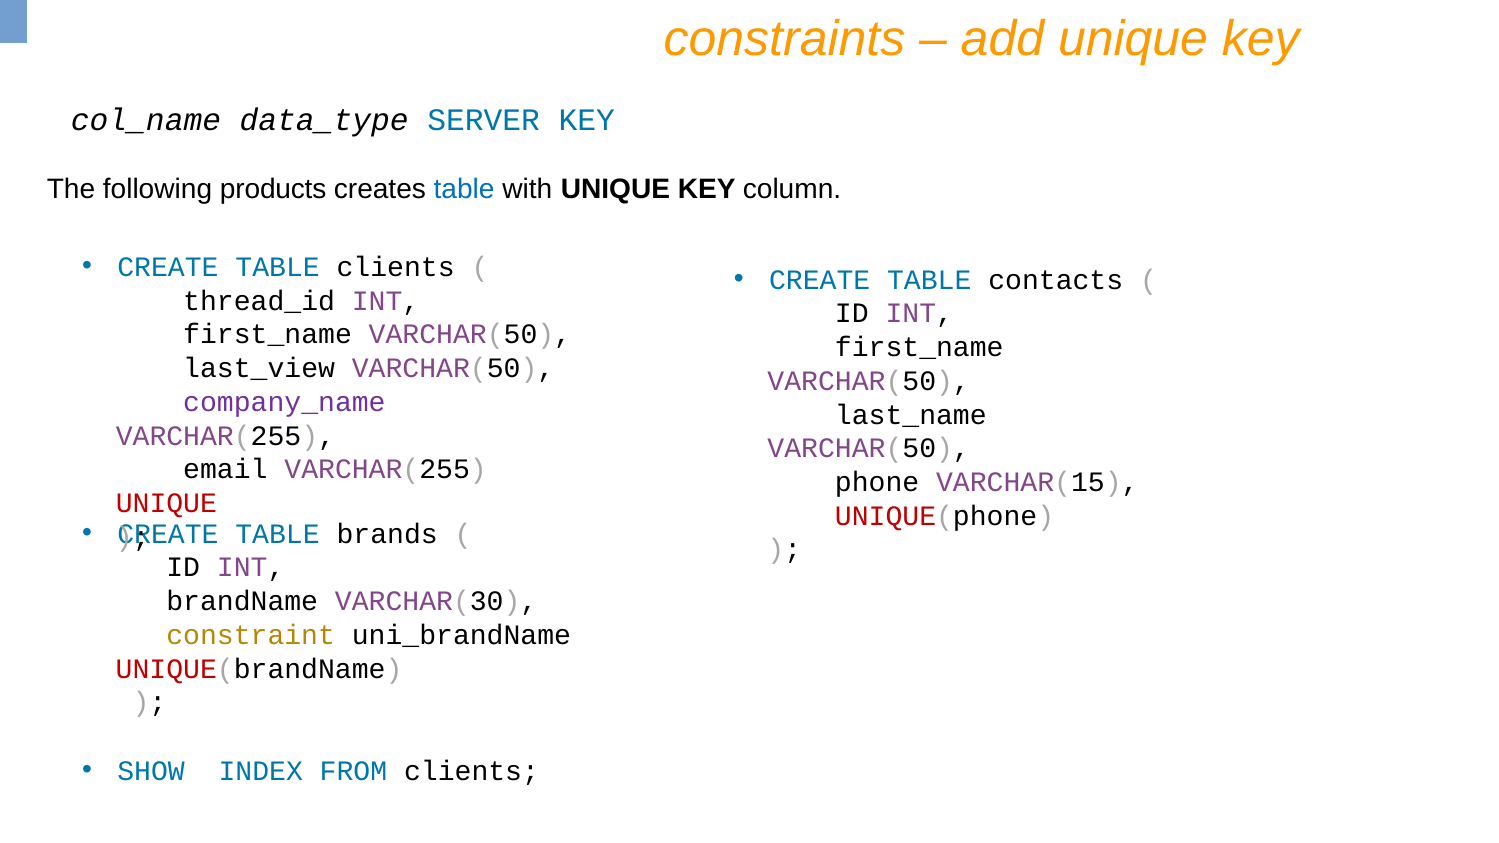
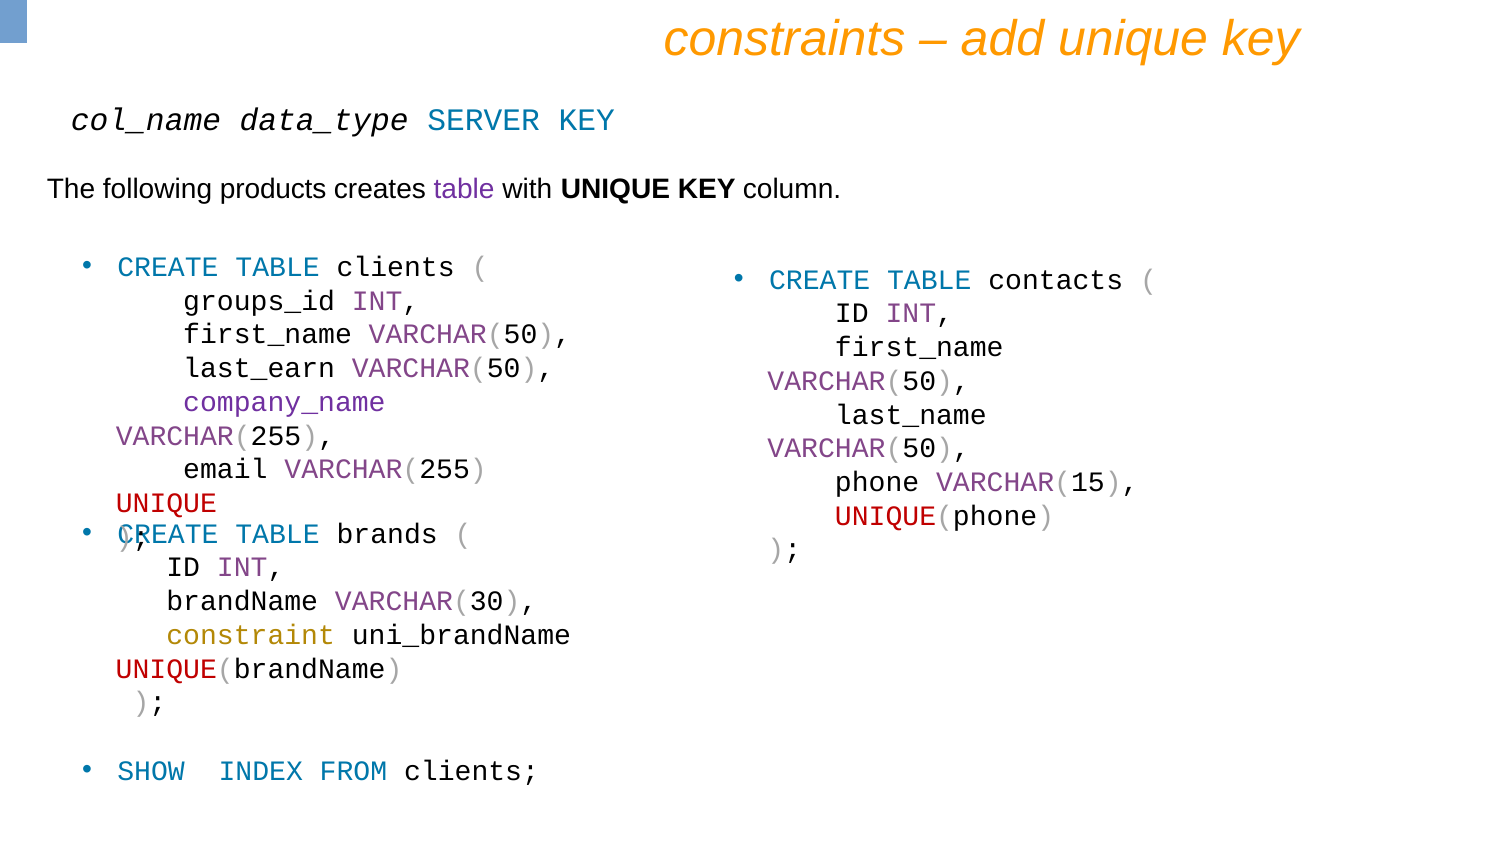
table colour: blue -> purple (464, 189)
thread_id: thread_id -> groups_id (259, 301)
last_view: last_view -> last_earn (259, 368)
